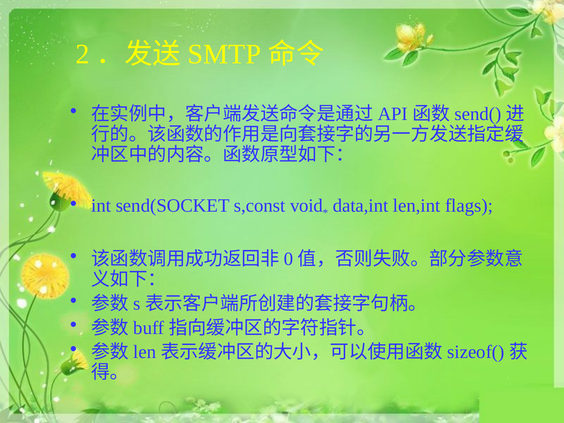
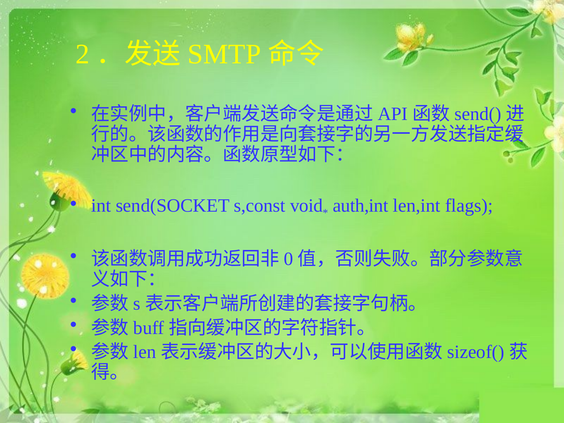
data,int: data,int -> auth,int (361, 205)
